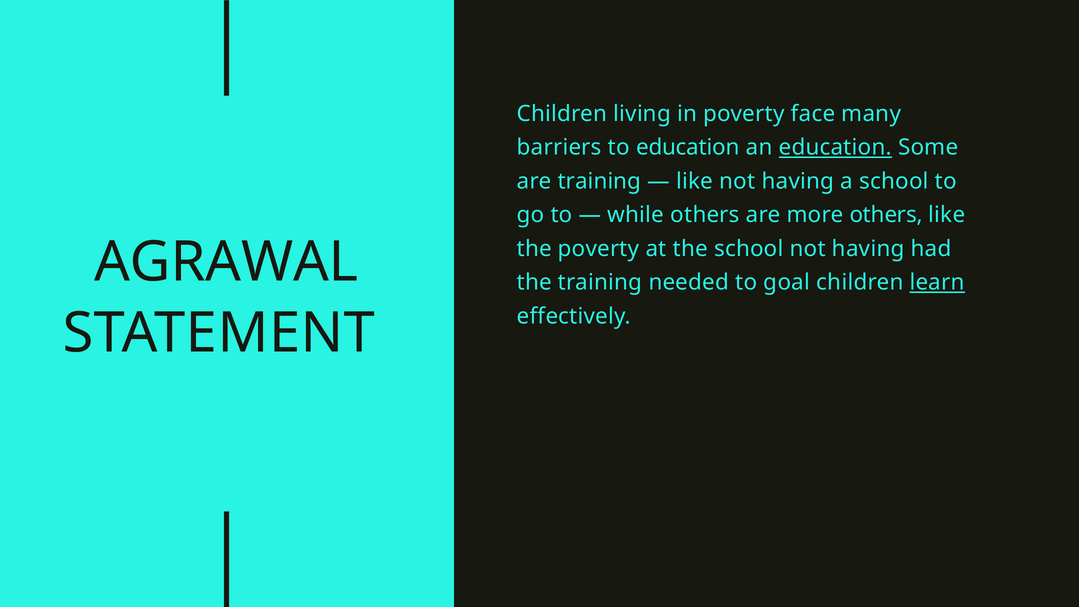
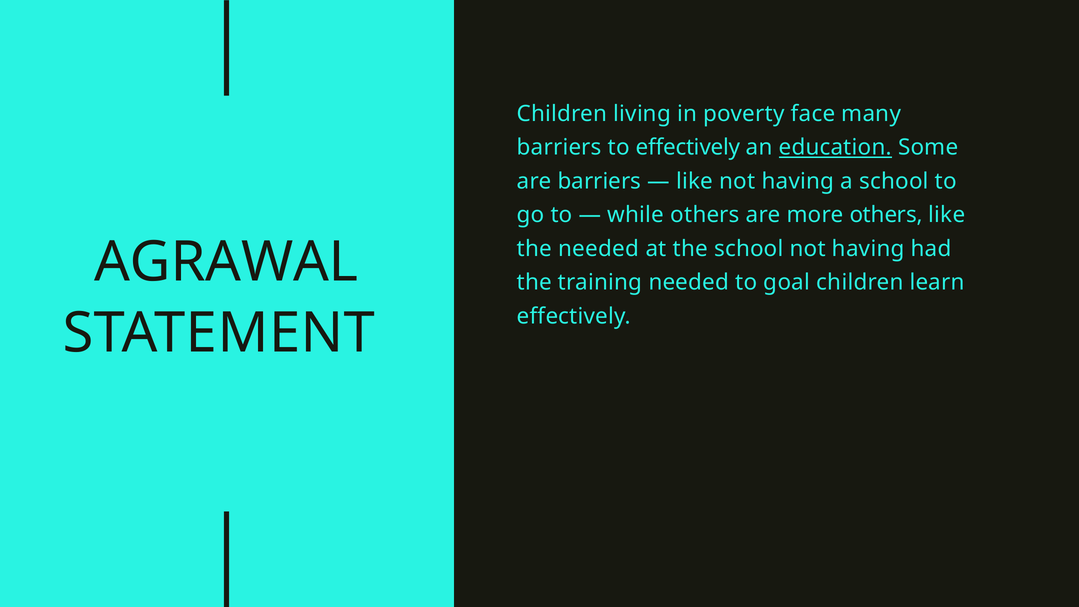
to education: education -> effectively (688, 147)
are training: training -> barriers (599, 181)
the poverty: poverty -> needed (599, 249)
learn underline: present -> none (937, 282)
